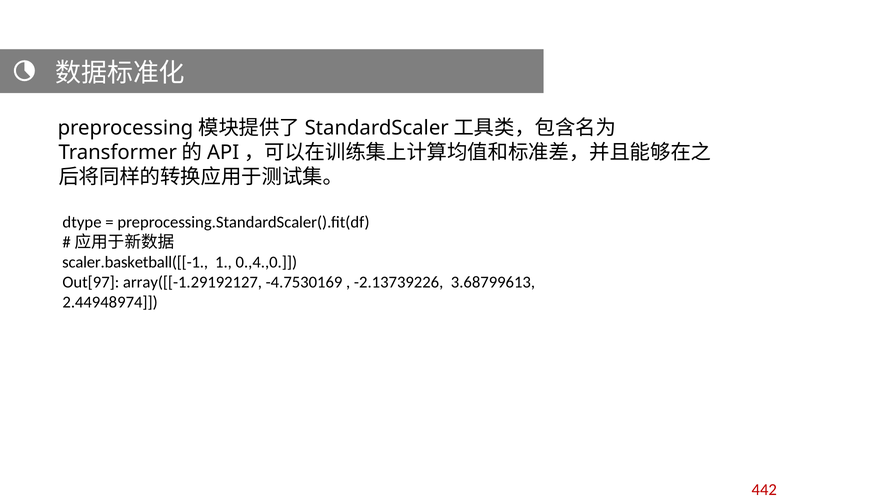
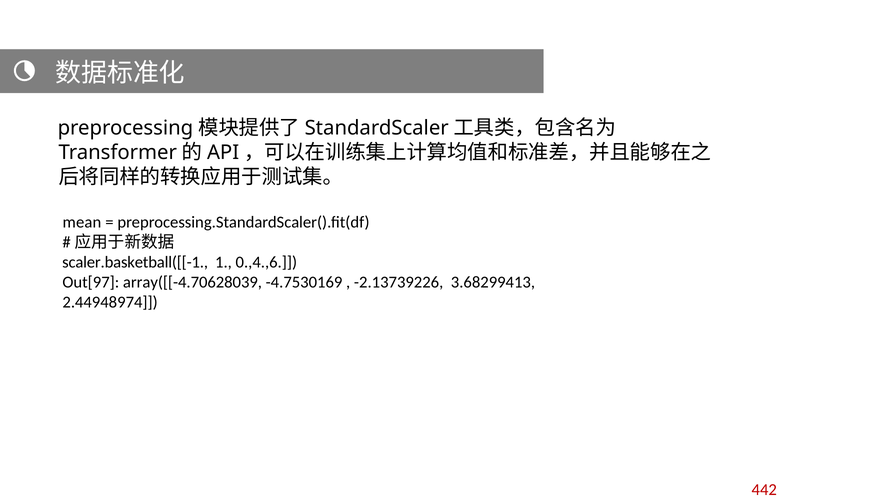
dtype: dtype -> mean (82, 222)
0.,4.,0: 0.,4.,0 -> 0.,4.,6 (266, 262)
array([[-1.29192127: array([[-1.29192127 -> array([[-4.70628039 (192, 282)
3.68799613: 3.68799613 -> 3.68299413 (493, 282)
